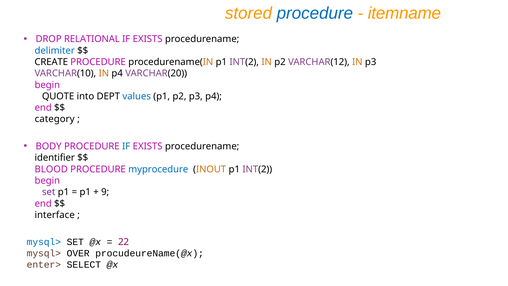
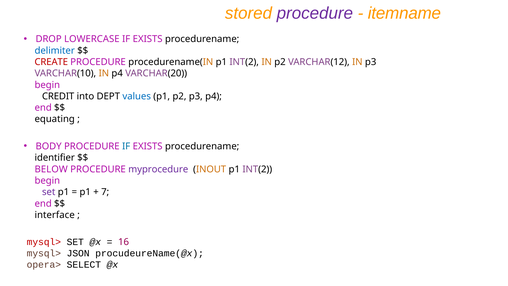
procedure colour: blue -> purple (315, 13)
RELATIONAL: RELATIONAL -> LOWERCASE (92, 39)
CREATE colour: black -> red (51, 62)
QUOTE: QUOTE -> CREDIT (58, 96)
category: category -> equating (55, 119)
BLOOD: BLOOD -> BELOW (51, 169)
myprocedure colour: blue -> purple (158, 169)
9: 9 -> 7 (105, 192)
mysql> colour: blue -> red (44, 242)
22: 22 -> 16 (124, 242)
OVER: OVER -> JSON (78, 253)
enter>: enter> -> opera> (44, 265)
